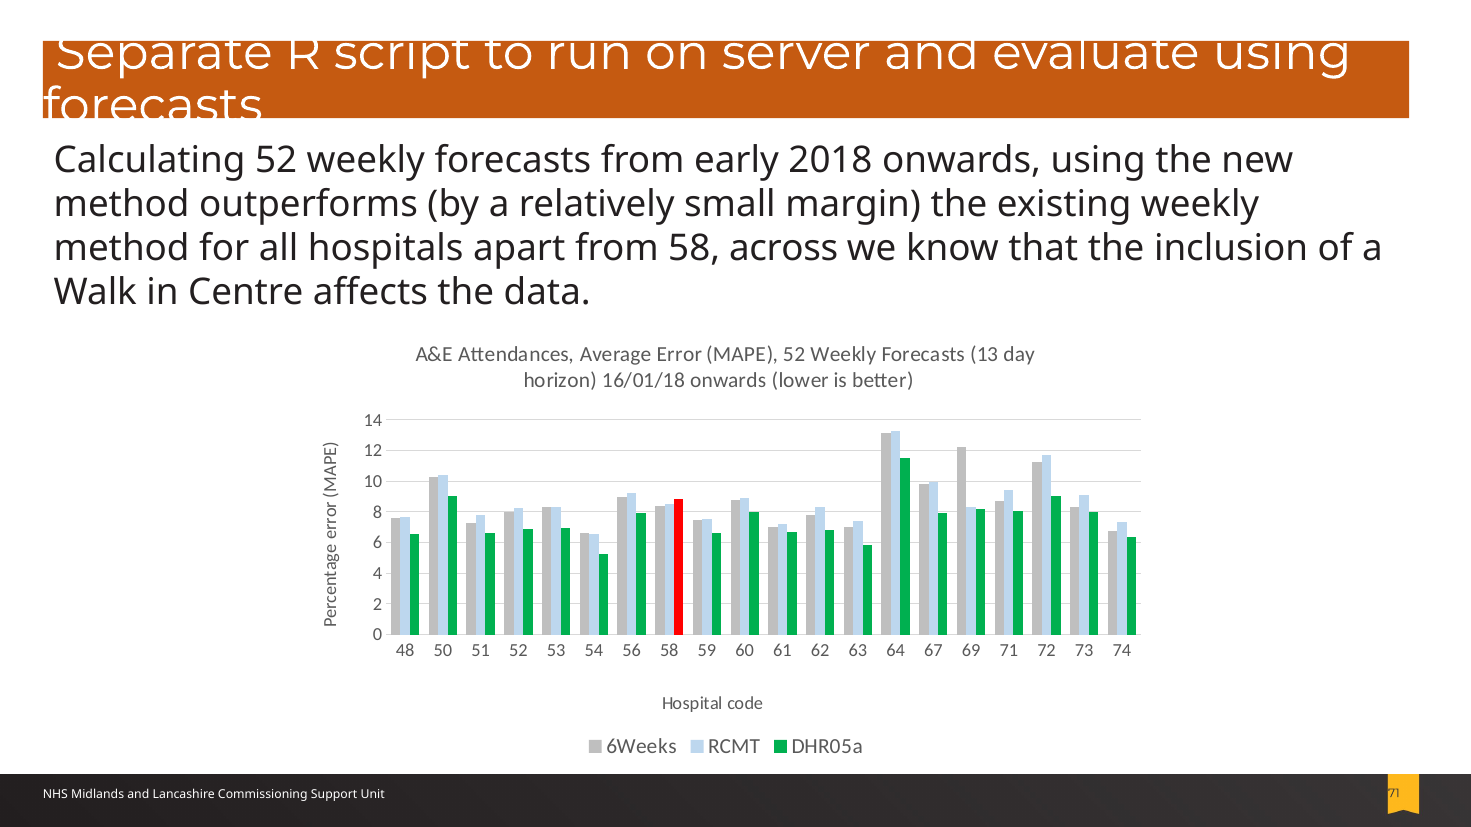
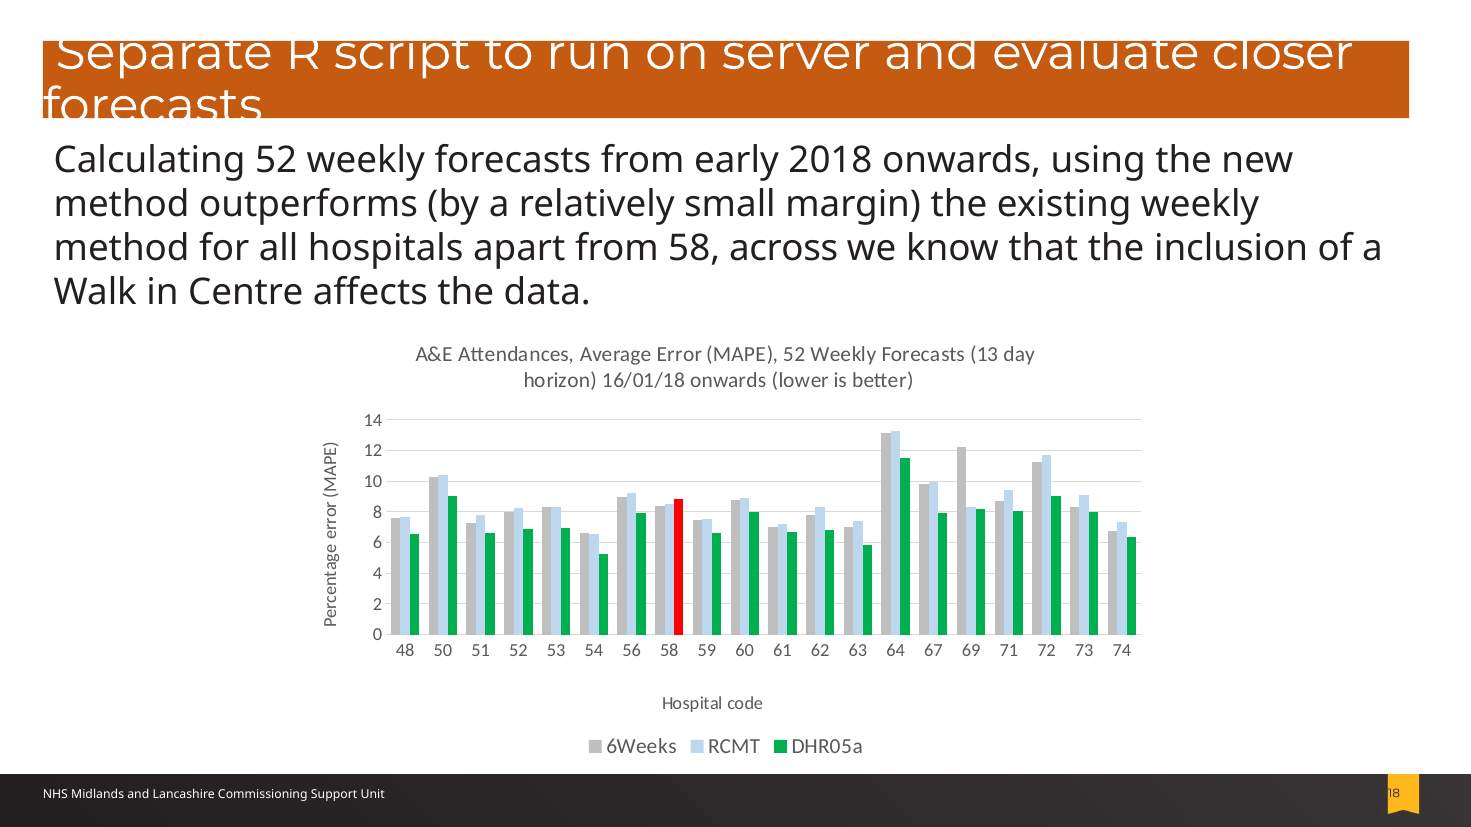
evaluate using: using -> closer (1283, 53)
Unit 71: 71 -> 18 (1394, 794)
